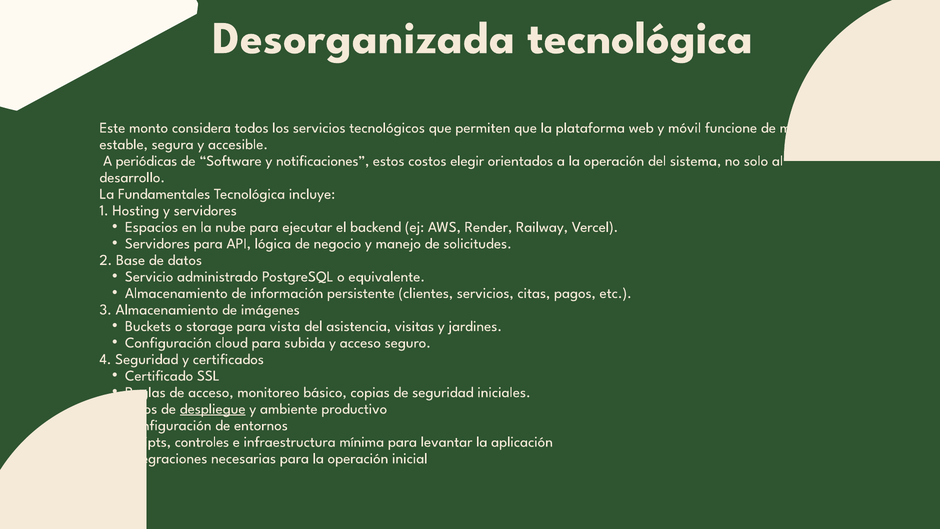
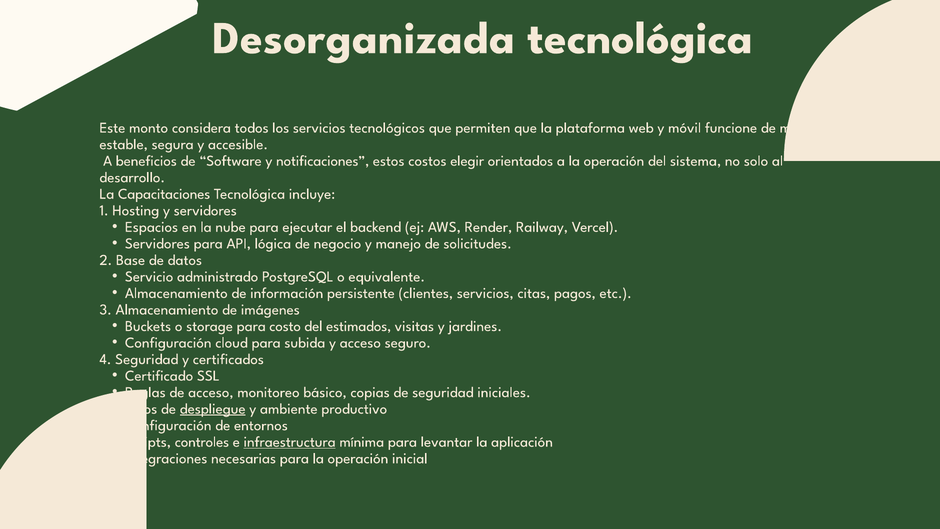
periódicas: periódicas -> beneficios (146, 161)
Fundamentales: Fundamentales -> Capacitaciones (164, 194)
vista: vista -> costo (285, 326)
asistencia: asistencia -> estimados (359, 326)
infraestructura underline: none -> present (290, 442)
